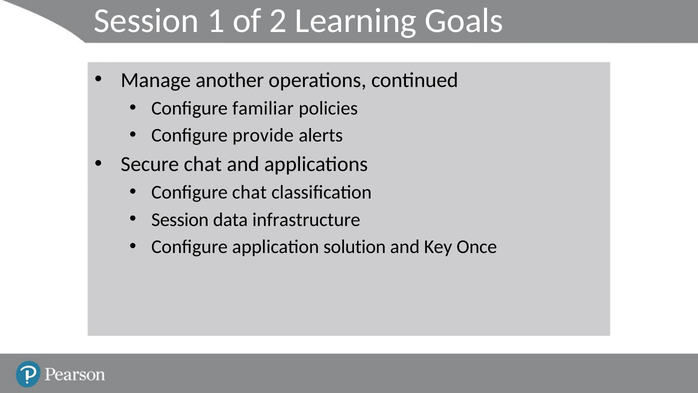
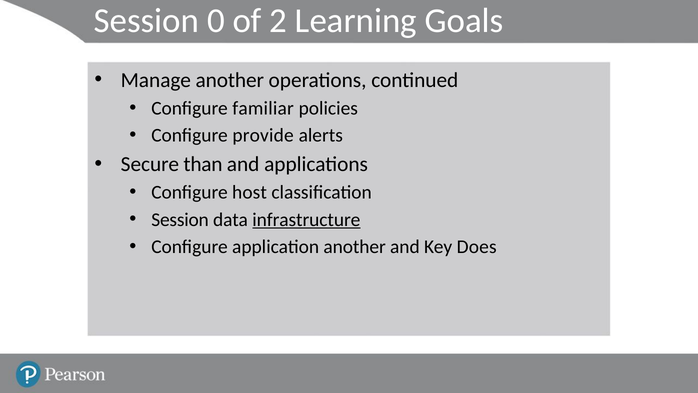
1: 1 -> 0 (216, 21)
Secure chat: chat -> than (203, 164)
Configure chat: chat -> host (249, 192)
infrastructure underline: none -> present (306, 219)
application solution: solution -> another (355, 247)
Once: Once -> Does (477, 247)
